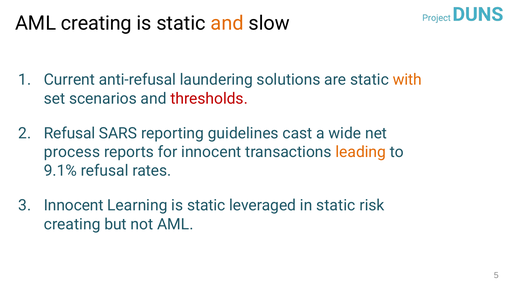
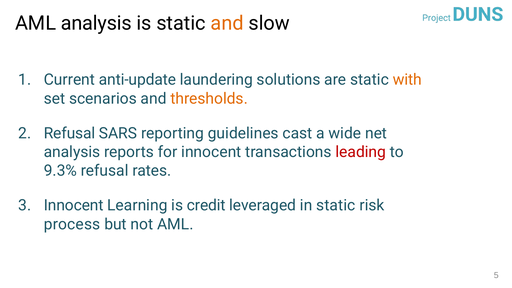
AML creating: creating -> analysis (96, 23)
anti-refusal: anti-refusal -> anti-update (137, 80)
thresholds colour: red -> orange (209, 99)
process: process -> analysis (72, 152)
leading colour: orange -> red (361, 152)
9.1%: 9.1% -> 9.3% (60, 171)
Learning is static: static -> credit (206, 205)
creating: creating -> process (72, 224)
